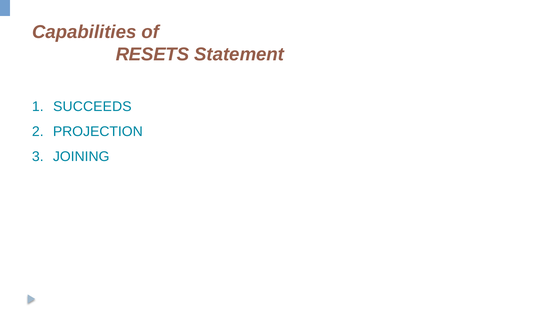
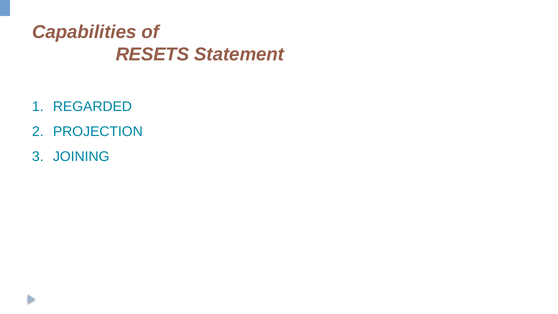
SUCCEEDS: SUCCEEDS -> REGARDED (92, 106)
